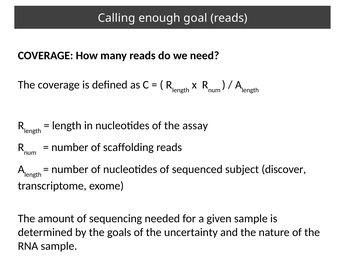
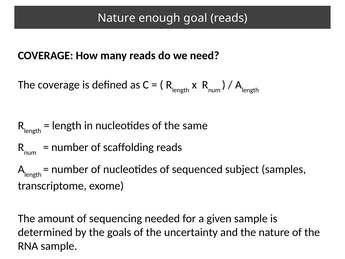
Calling: Calling -> Nature (117, 18)
assay: assay -> same (195, 125)
discover: discover -> samples (284, 169)
